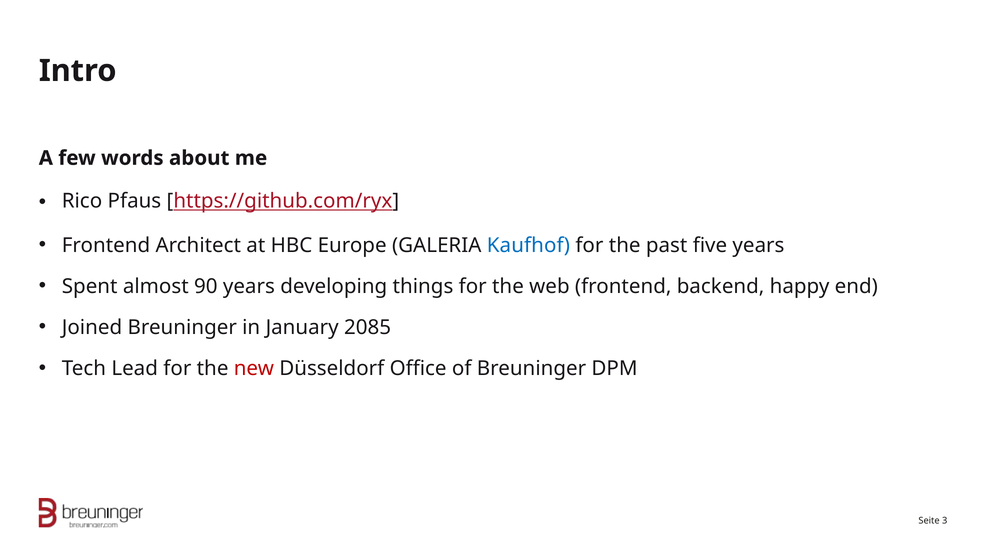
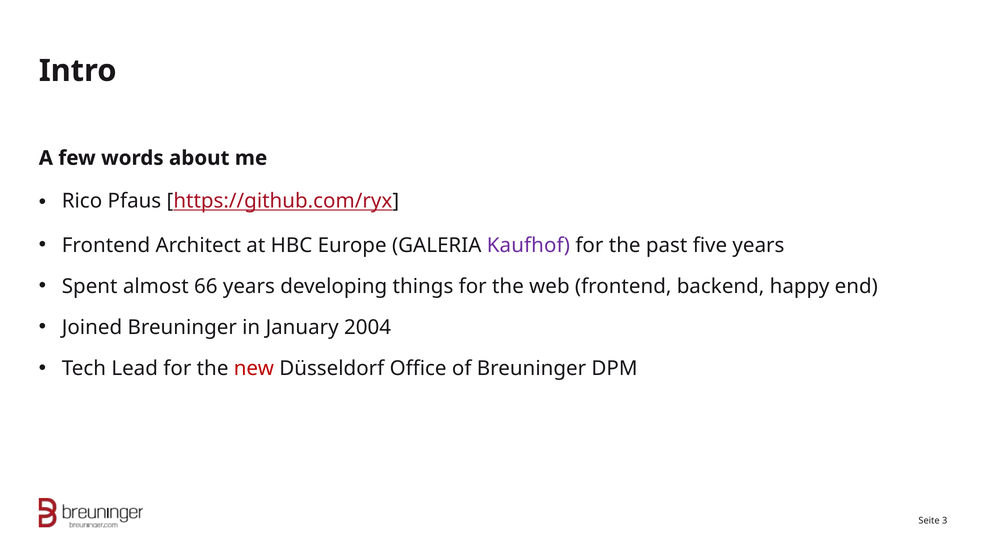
Kaufhof colour: blue -> purple (528, 246)
90: 90 -> 66 (206, 287)
2085: 2085 -> 2004 (368, 328)
